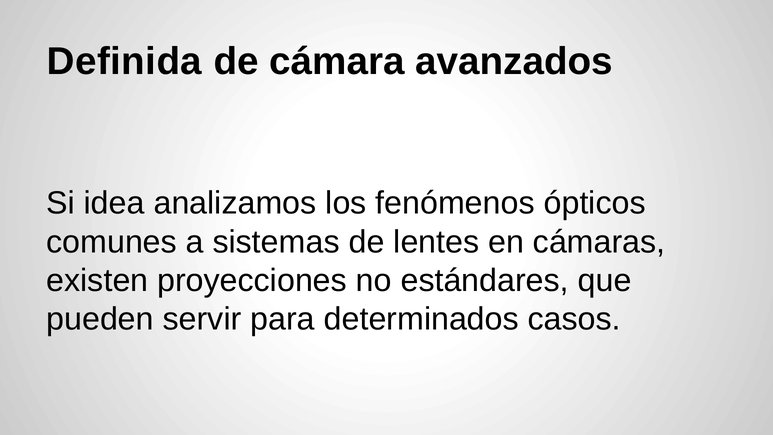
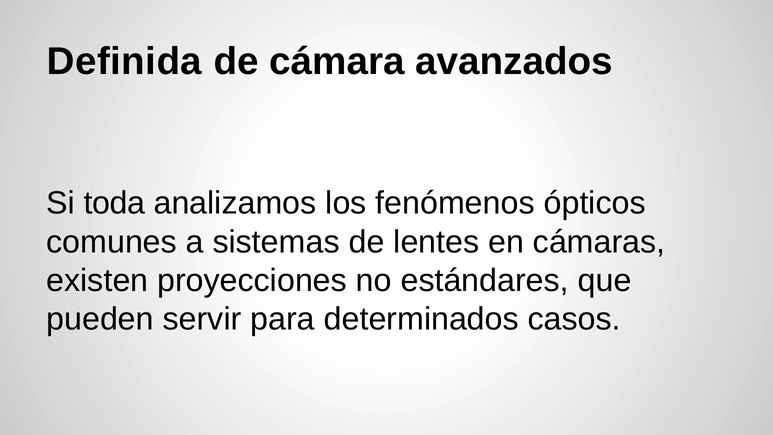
idea: idea -> toda (114, 203)
